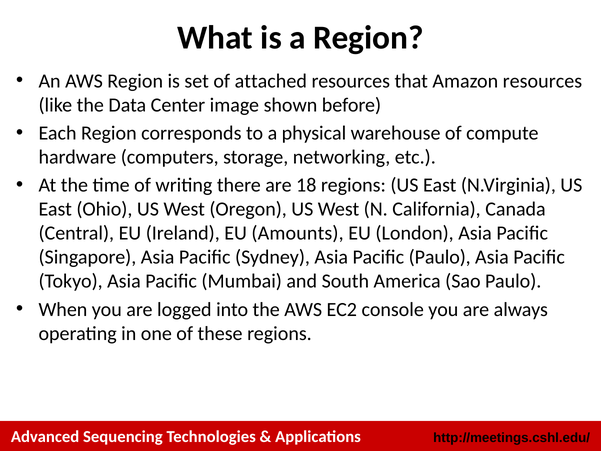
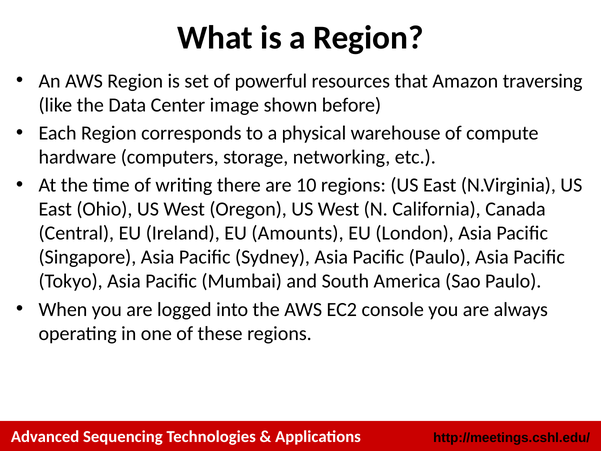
attached: attached -> powerful (271, 81)
Amazon resources: resources -> traversing (543, 81)
18: 18 -> 10 (306, 185)
